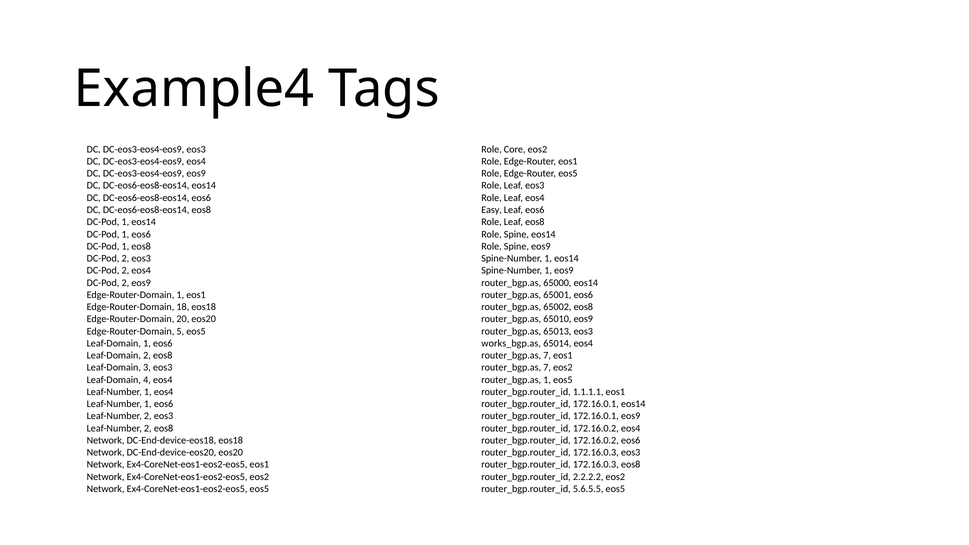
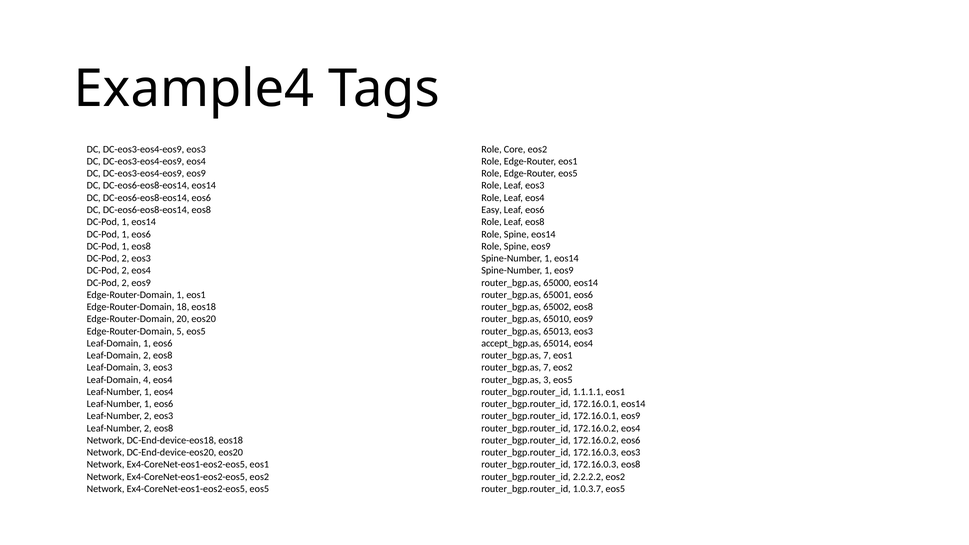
works_bgp.as: works_bgp.as -> accept_bgp.as (511, 343)
router_bgp.as 1: 1 -> 3 (547, 380)
5.6.5.5: 5.6.5.5 -> 1.0.3.7 (588, 489)
